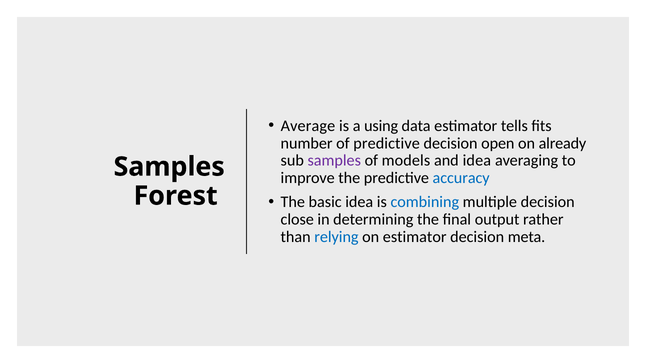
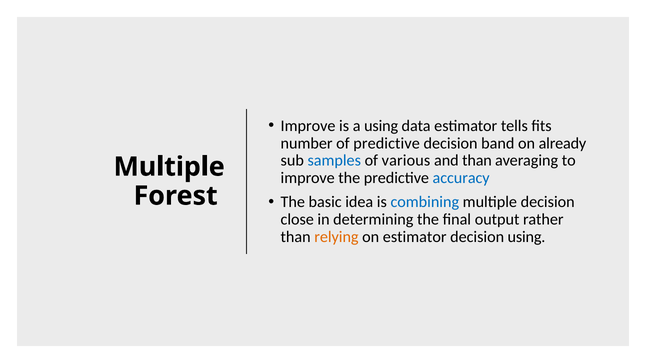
Average: Average -> Improve (308, 126)
open: open -> band (498, 143)
samples colour: purple -> blue (334, 161)
models: models -> various (406, 161)
and idea: idea -> than (477, 161)
Samples: Samples -> Multiple (169, 167)
relying colour: blue -> orange (336, 237)
decision meta: meta -> using (527, 237)
